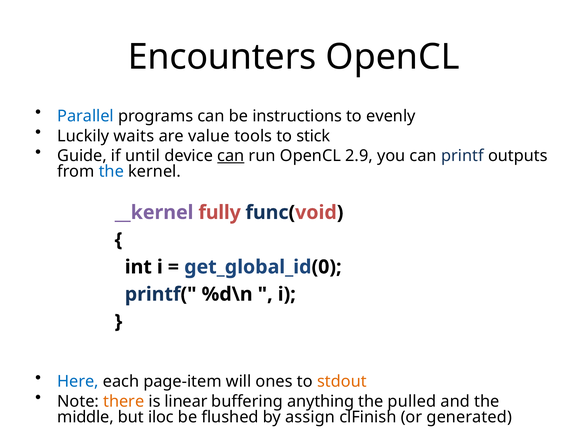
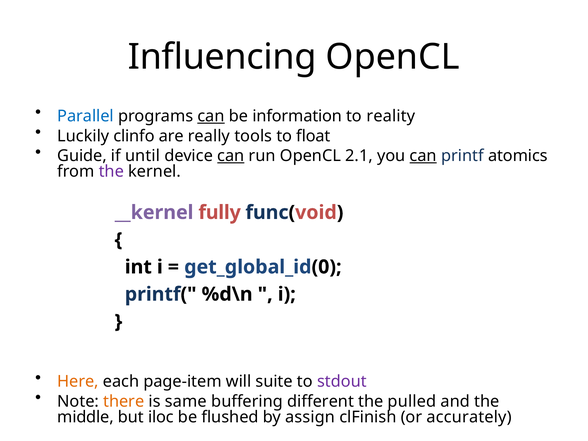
Encounters: Encounters -> Influencing (222, 57)
can underline: none -> present (211, 116)
instructions: instructions -> information (297, 116)
evenly: evenly -> reality (391, 116)
waits: waits -> clinfo (134, 136)
value: value -> really (209, 136)
stick: stick -> float (313, 136)
2.9: 2.9 -> 2.1 (359, 156)
can underline: none -> present (423, 156)
outputs: outputs -> atomics (518, 156)
the colour: blue -> purple (111, 172)
Here colour: blue -> orange (78, 382)
ones: ones -> suite (274, 382)
stdout colour: orange -> purple (342, 382)
linear: linear -> same (186, 401)
anything: anything -> different (321, 401)
generated: generated -> accurately (469, 417)
